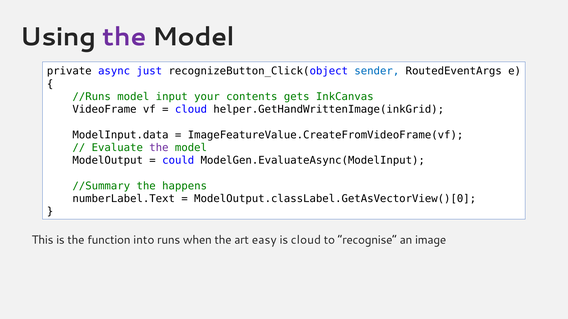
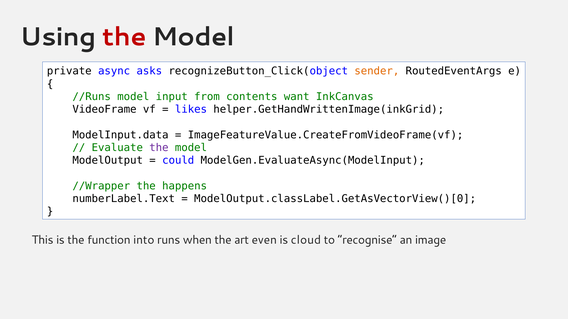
the colour: purple -> red (124, 37)
just: just -> asks (149, 71)
sender colour: blue -> orange (377, 71)
your: your -> from (207, 97)
gets: gets -> want (297, 97)
cloud: cloud -> likes (191, 110)
//Summary: //Summary -> //Wrapper (101, 186)
easy: easy -> even (264, 240)
